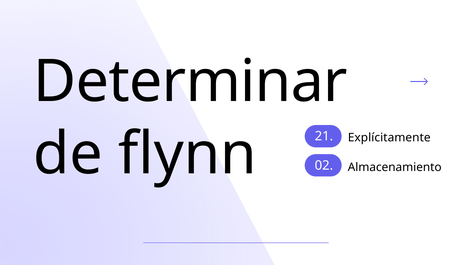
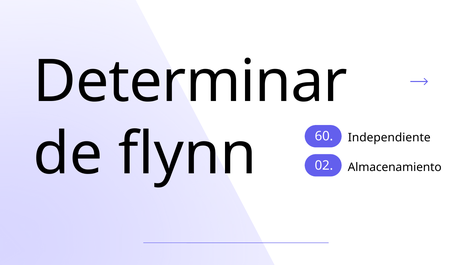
Explícitamente: Explícitamente -> Independiente (389, 138)
21: 21 -> 60 (324, 137)
